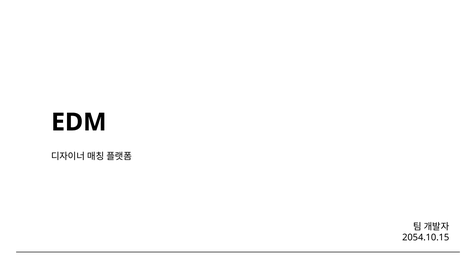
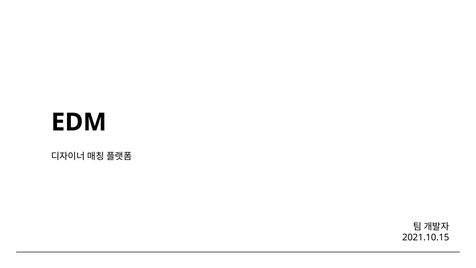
2054.10.15: 2054.10.15 -> 2021.10.15 (426, 237)
